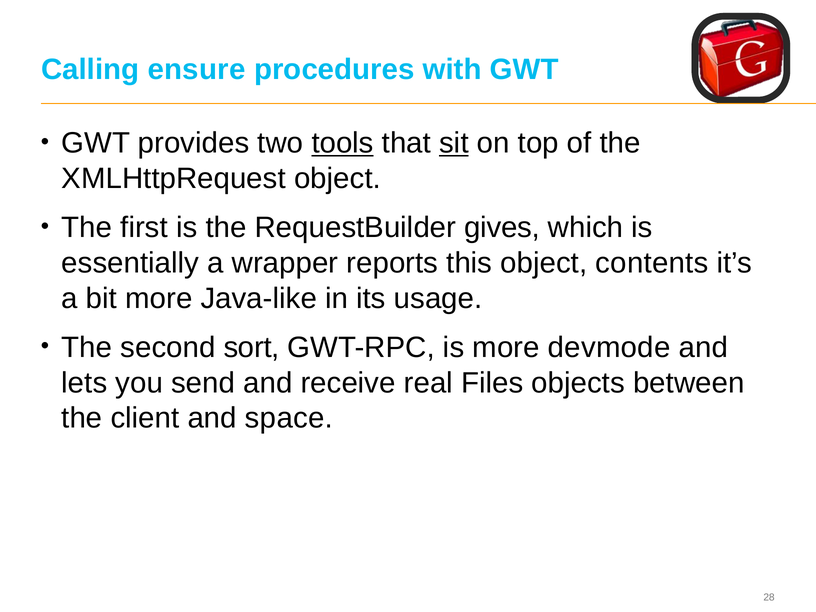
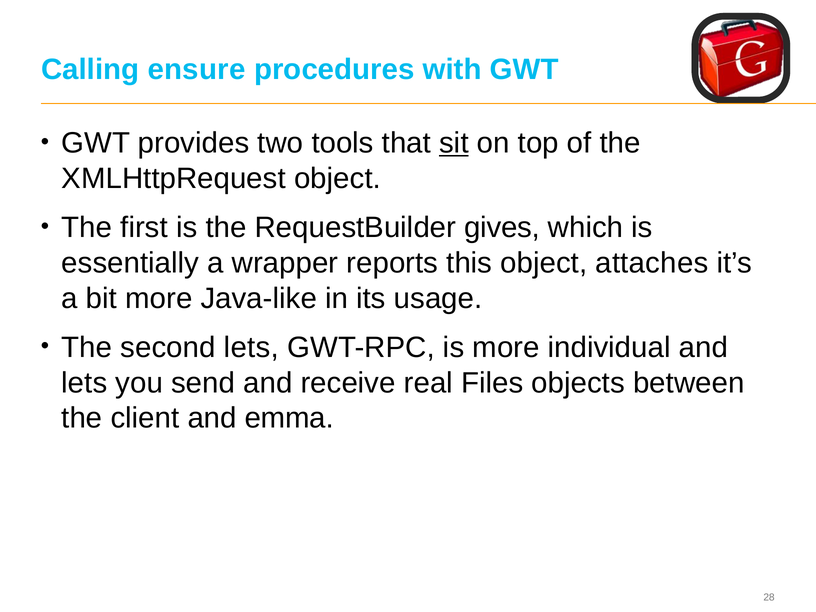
tools underline: present -> none (343, 143)
contents: contents -> attaches (652, 263)
second sort: sort -> lets (251, 347)
devmode: devmode -> individual (609, 347)
space: space -> emma (289, 418)
